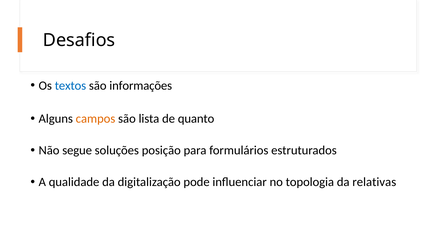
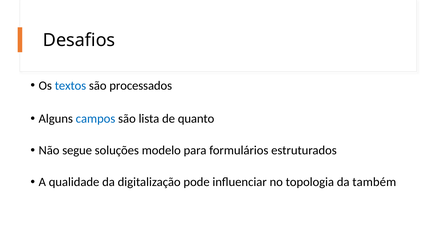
informações: informações -> processados (141, 86)
campos colour: orange -> blue (96, 119)
posição: posição -> modelo (161, 151)
relativas: relativas -> também (374, 182)
